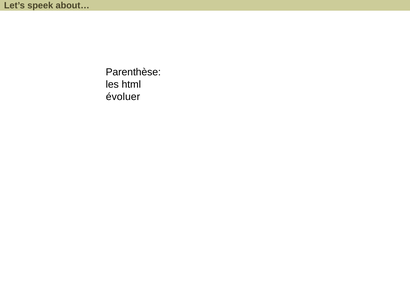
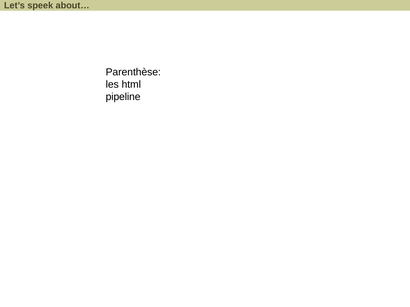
évoluer: évoluer -> pipeline (123, 97)
